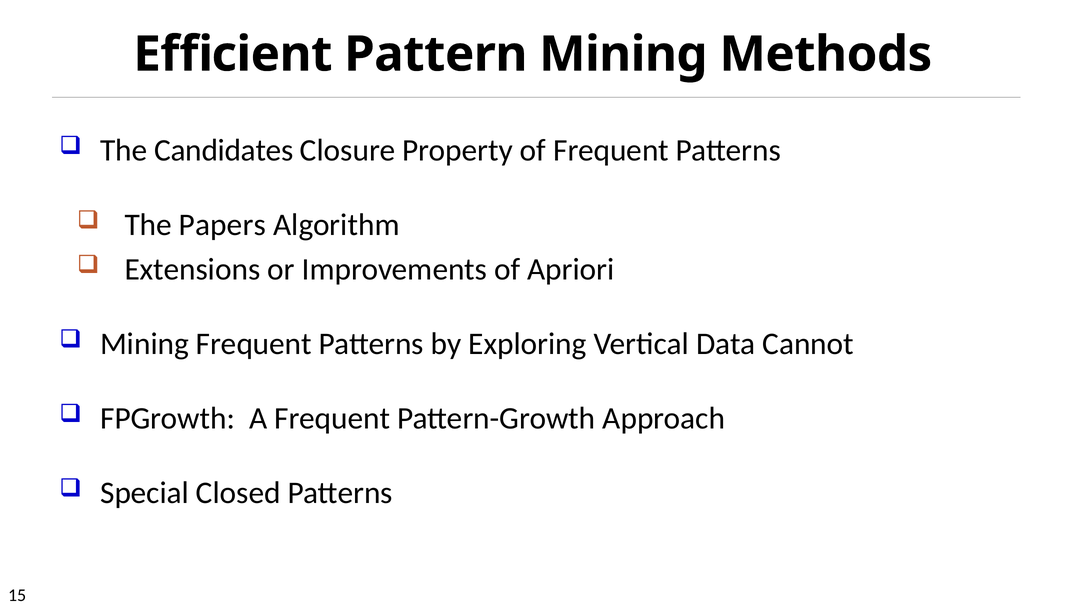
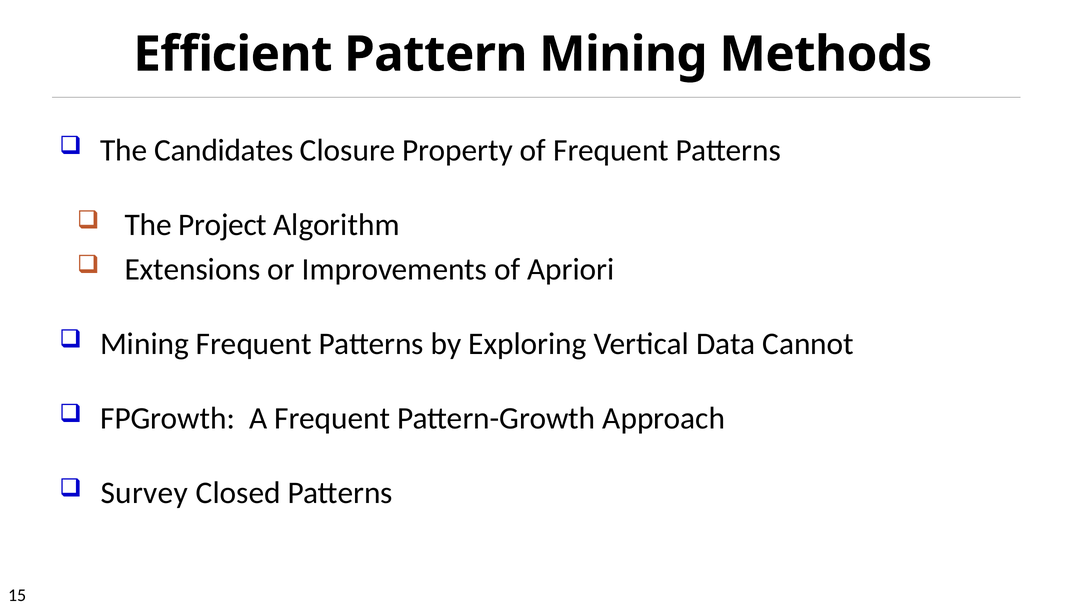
Papers: Papers -> Project (223, 225)
Special: Special -> Survey (144, 493)
